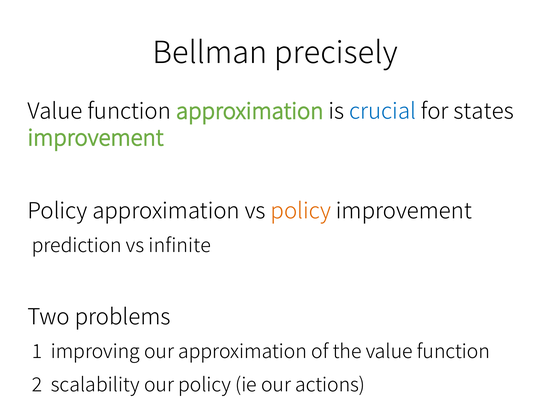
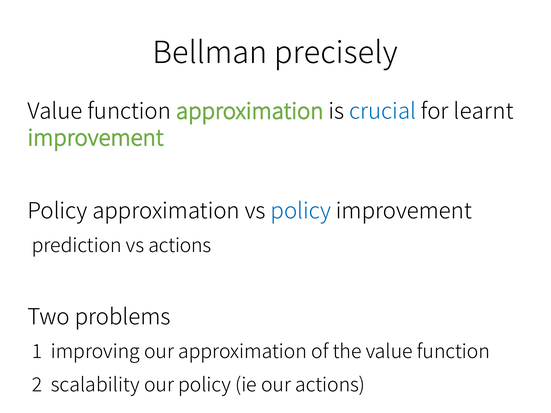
states: states -> learnt (484, 112)
policy colour: orange -> blue (301, 211)
vs infinite: infinite -> actions (180, 246)
